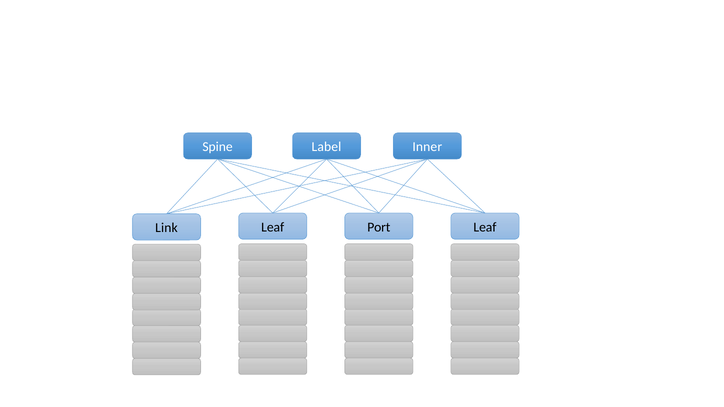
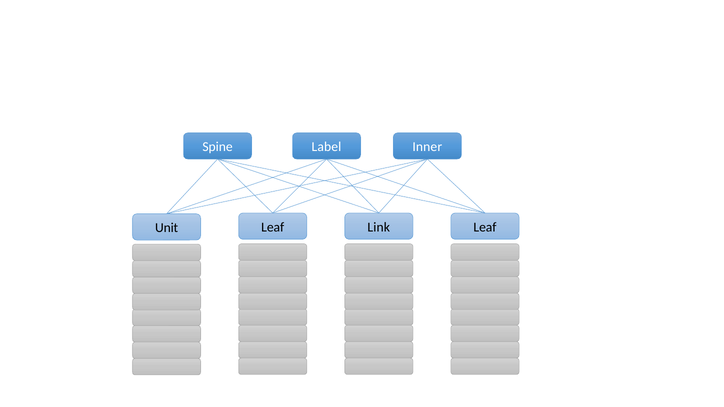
Link: Link -> Unit (167, 228)
Port: Port -> Link (379, 227)
